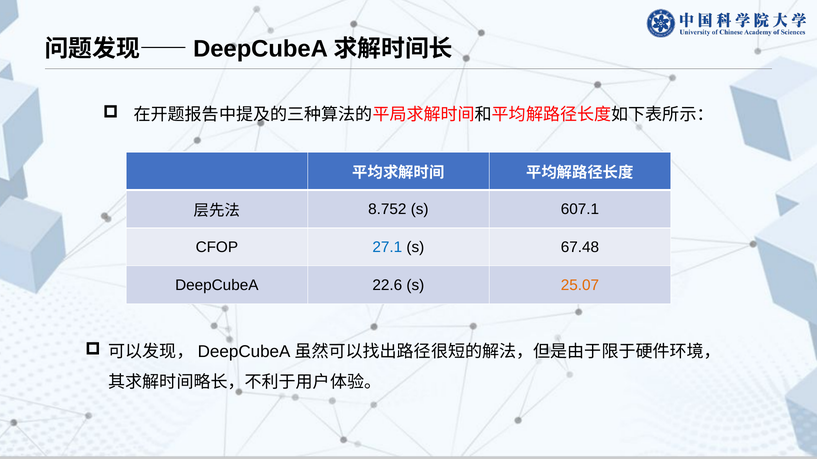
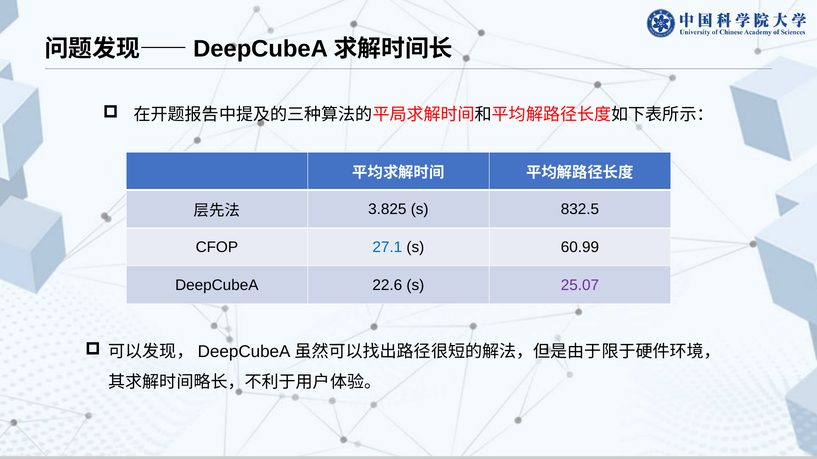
8.752: 8.752 -> 3.825 (387, 209)
607.1: 607.1 -> 832.5 (580, 209)
67.48: 67.48 -> 60.99 (580, 247)
25.07 colour: orange -> purple (580, 285)
